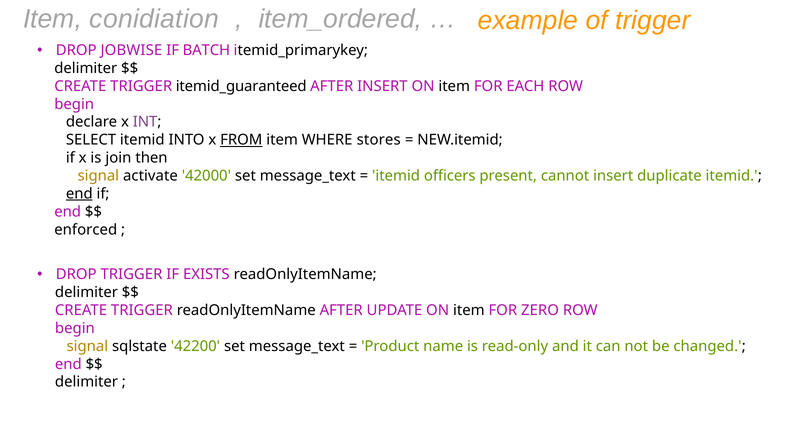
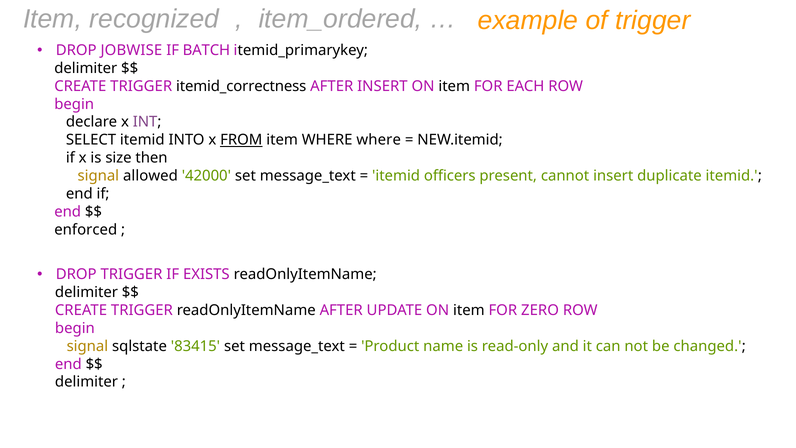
conidiation: conidiation -> recognized (154, 19)
itemid_guaranteed: itemid_guaranteed -> itemid_correctness (241, 86)
WHERE stores: stores -> where (379, 140)
join: join -> size (118, 158)
activate: activate -> allowed (150, 176)
end underline: present -> none (79, 194)
42200: 42200 -> 83415 (195, 346)
